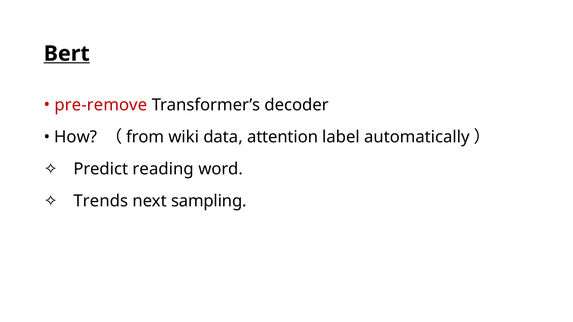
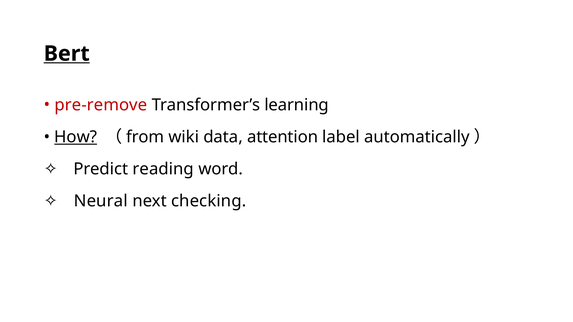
decoder: decoder -> learning (297, 105)
How underline: none -> present (76, 137)
Trends: Trends -> Neural (101, 201)
sampling: sampling -> checking (209, 201)
